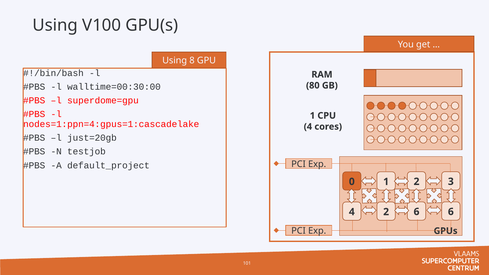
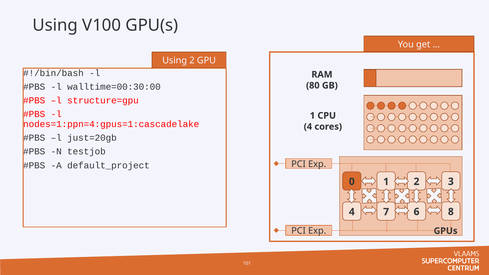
Using 8: 8 -> 2 (192, 61)
superdome=gpu: superdome=gpu -> structure=gpu (103, 101)
6 6: 6 -> 8 (451, 212)
4 2: 2 -> 7 (386, 212)
